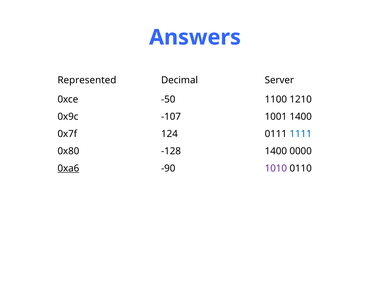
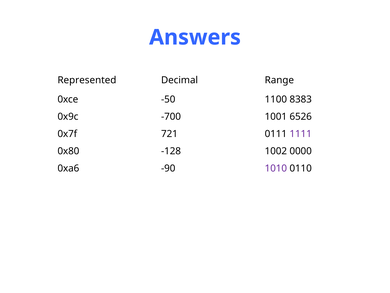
Server: Server -> Range (279, 80)
1210: 1210 -> 8383 (301, 99)
-107: -107 -> -700 (171, 116)
1001 1400: 1400 -> 6526 (301, 116)
124: 124 -> 721 (169, 134)
1111 colour: blue -> purple (301, 134)
-128 1400: 1400 -> 1002 (276, 151)
0xa6 underline: present -> none (68, 168)
